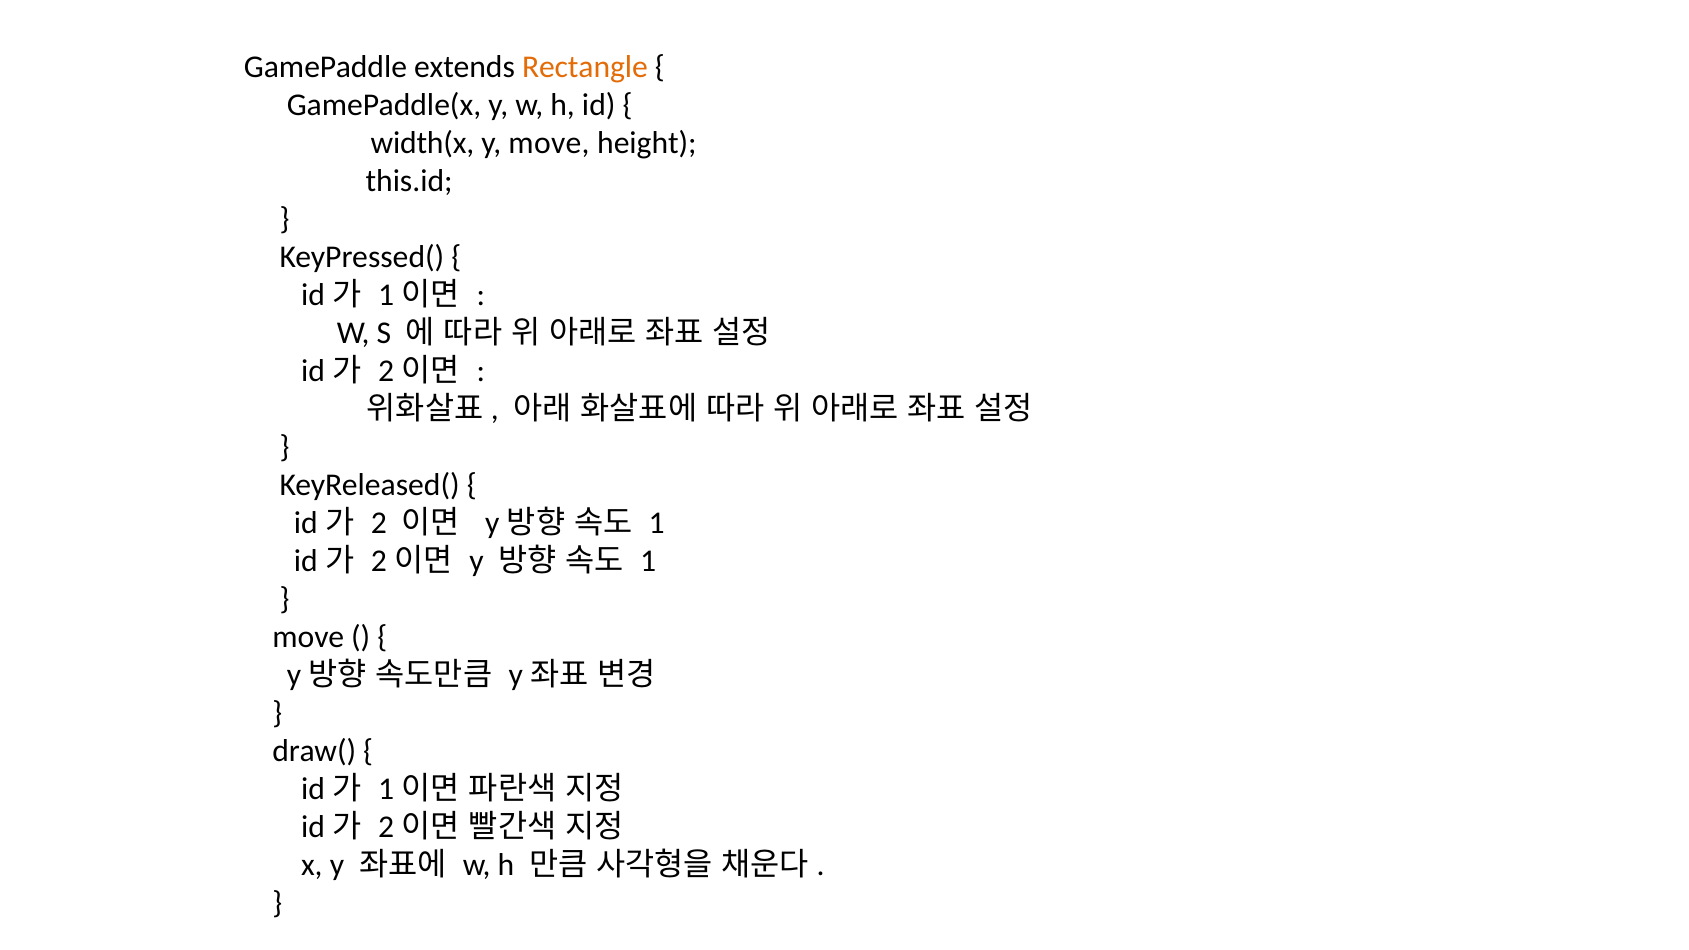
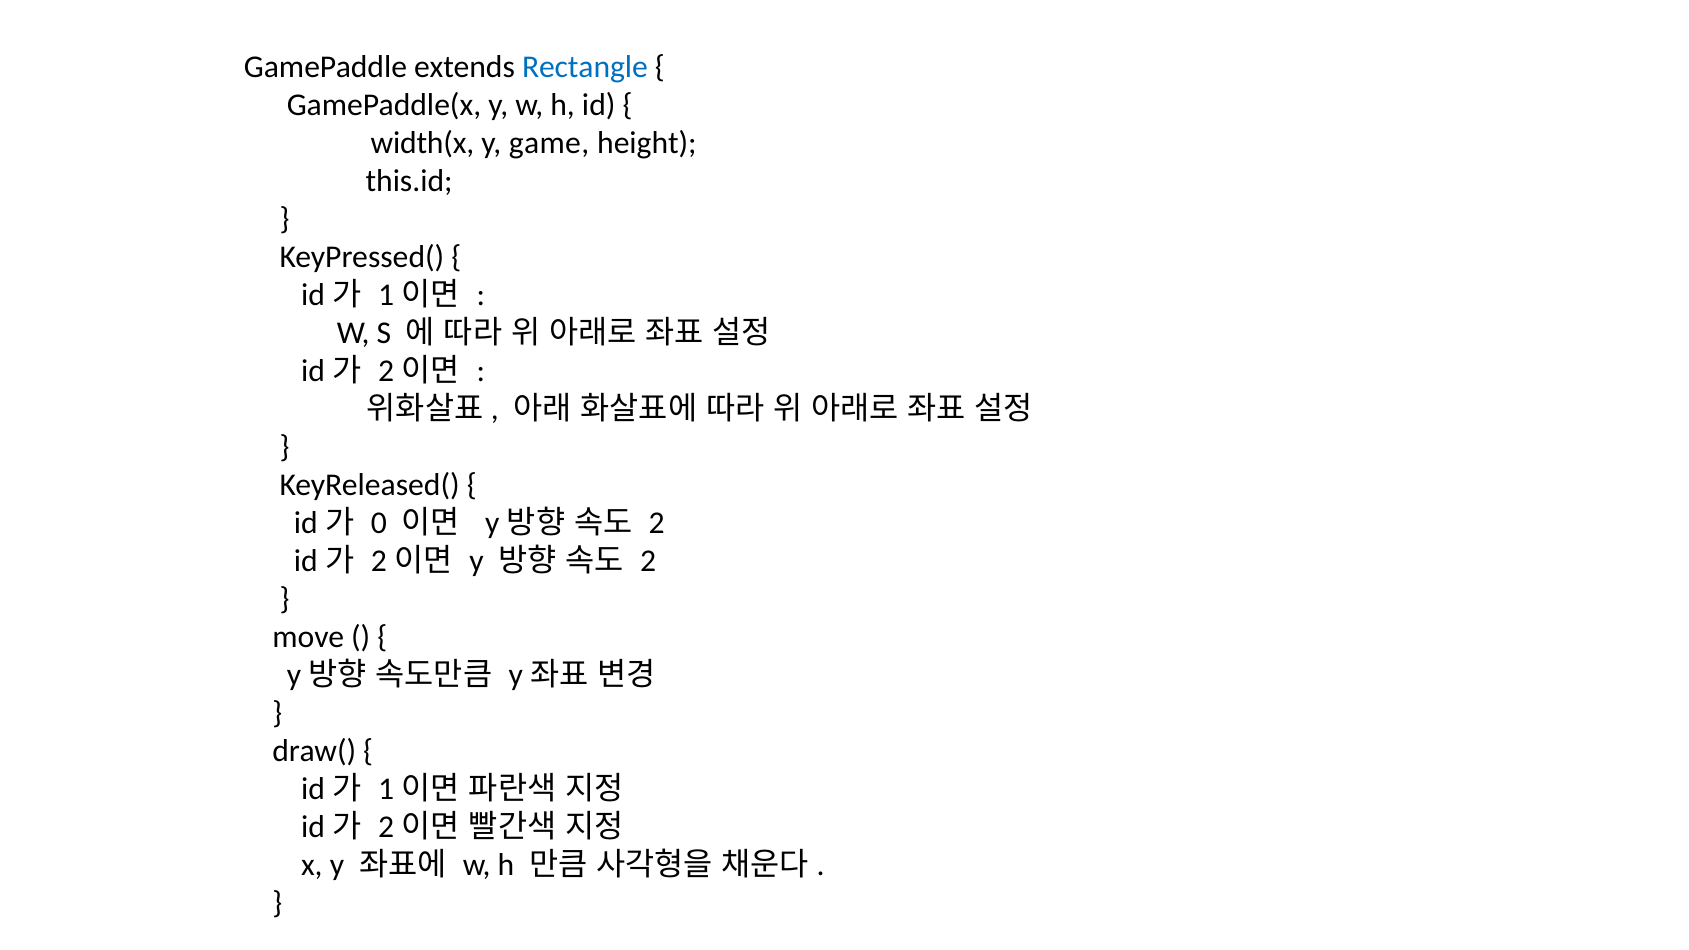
Rectangle colour: orange -> blue (585, 67)
y move: move -> game (549, 143)
2: 2 -> 0 (379, 523)
1: 1 -> 2 (657, 523)
1: 1 -> 2 (648, 561)
